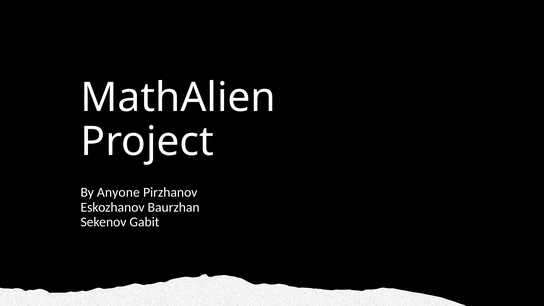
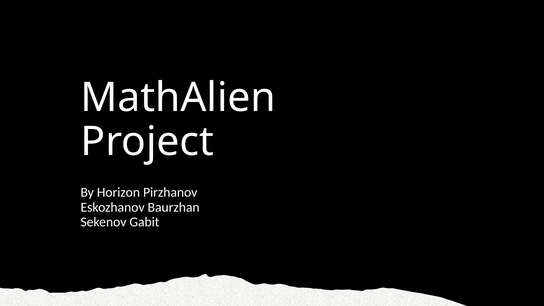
Anyone: Anyone -> Horizon (118, 193)
